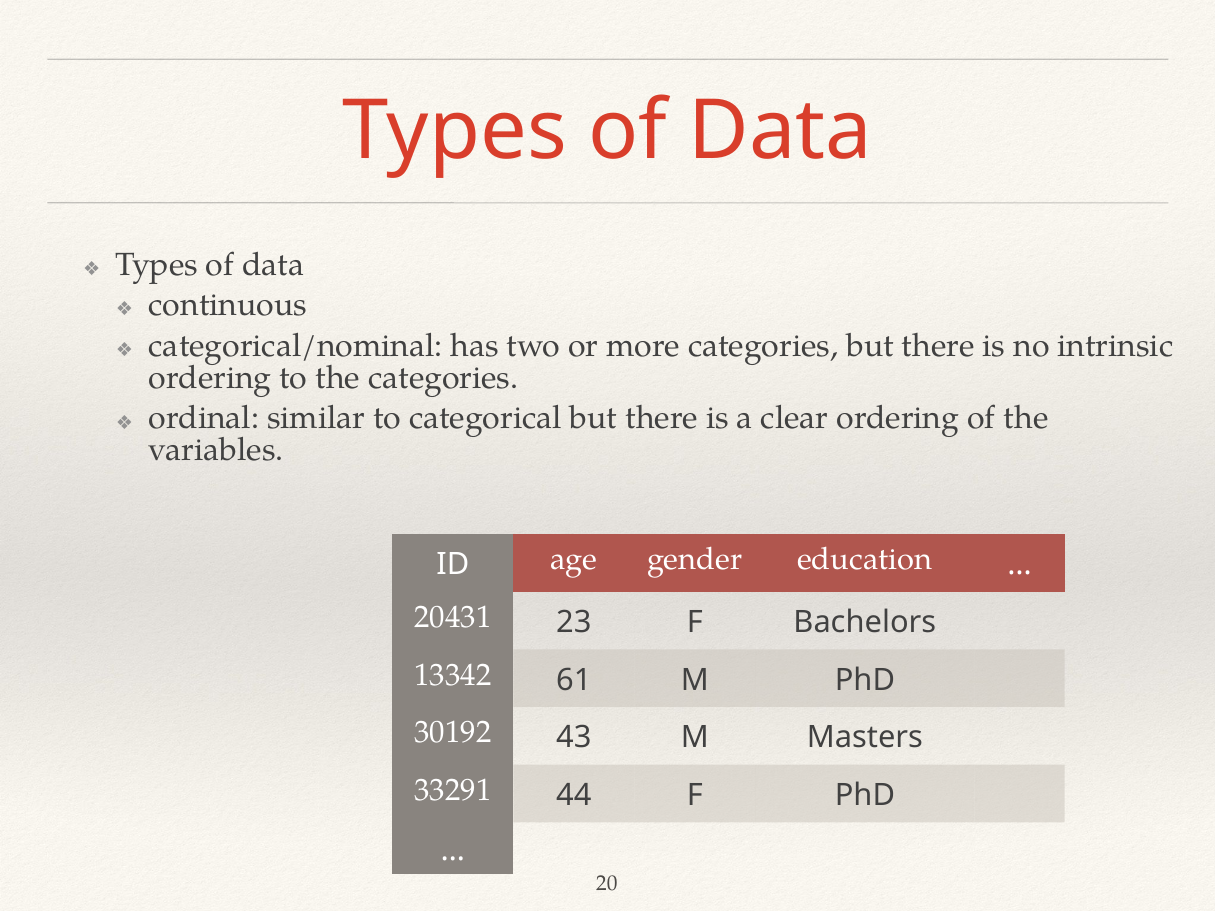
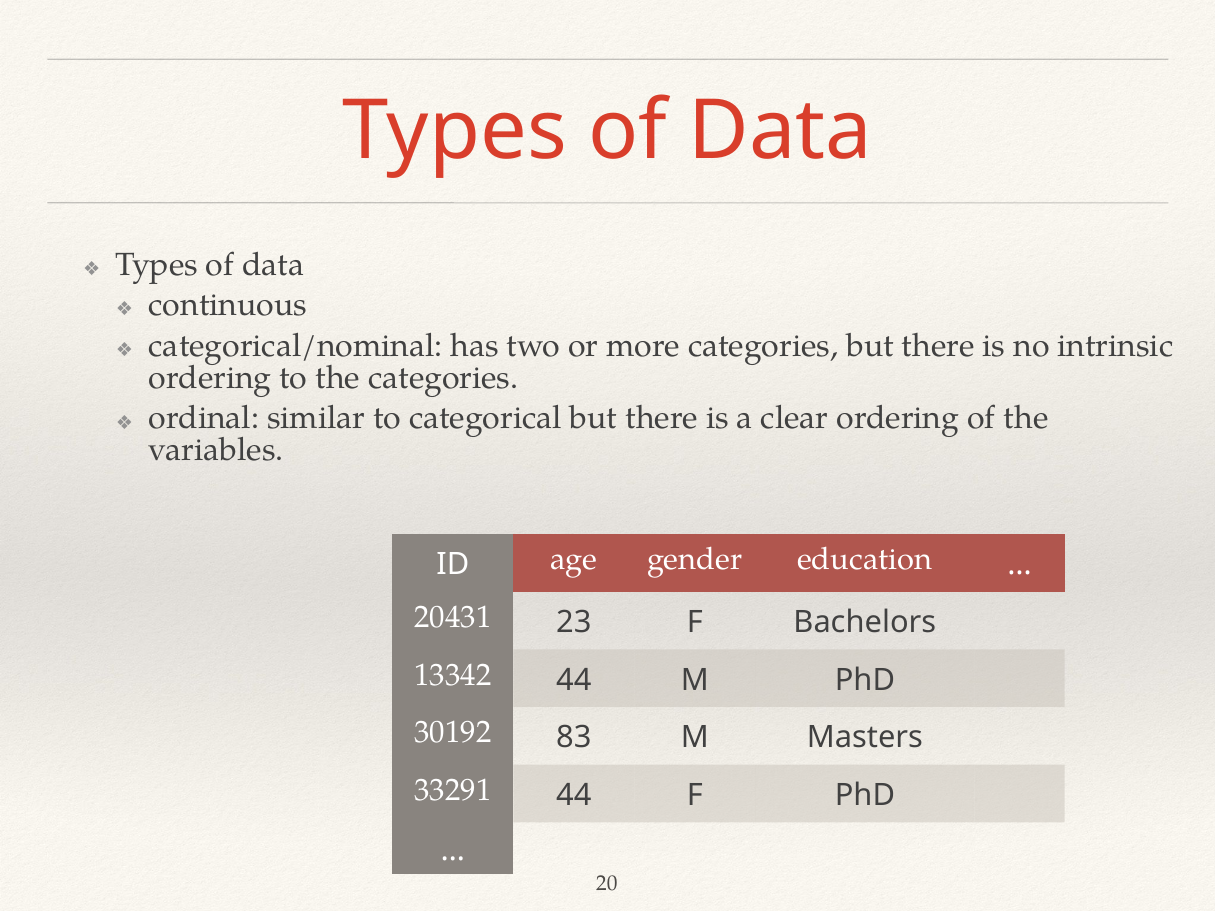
13342 61: 61 -> 44 (574, 680)
43: 43 -> 83 (574, 738)
